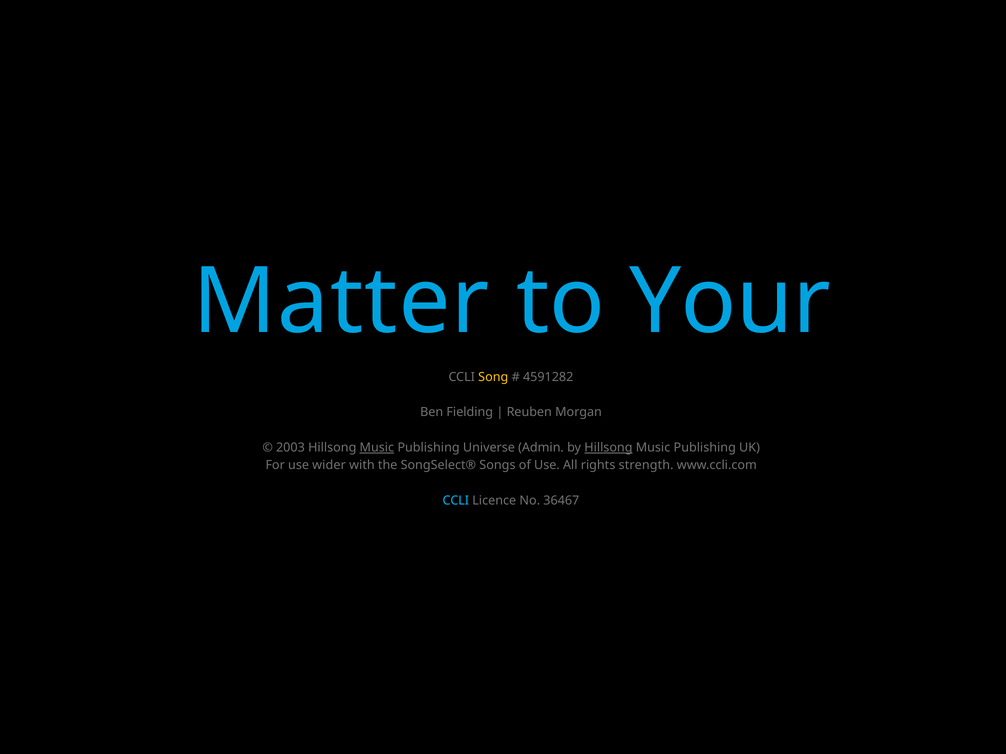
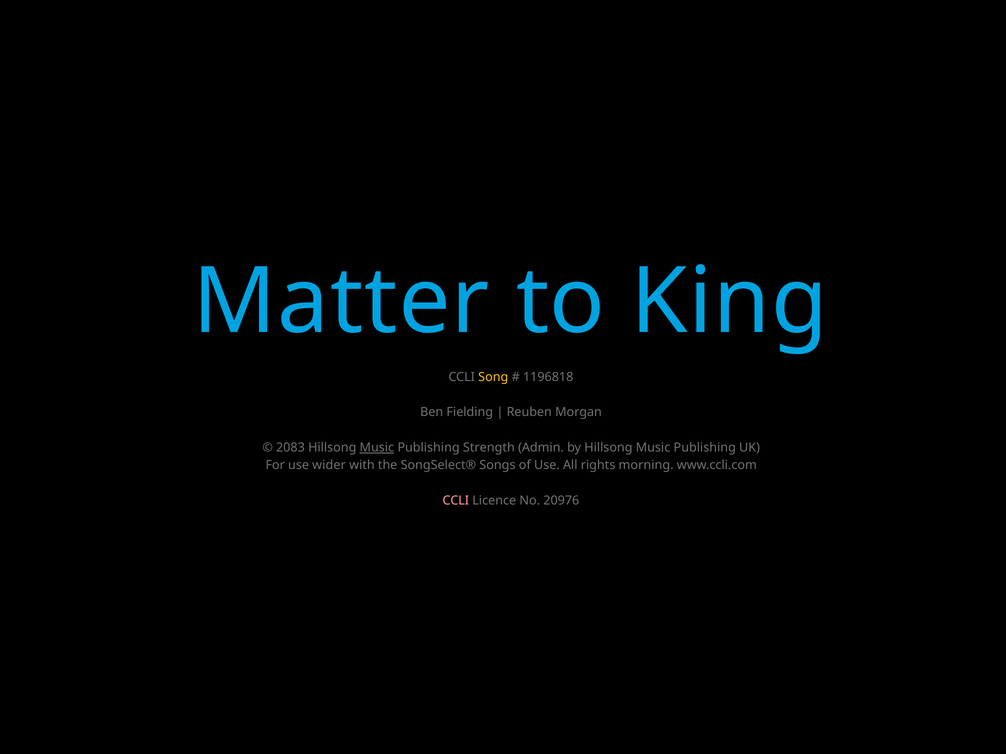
Your: Your -> King (729, 302)
4591282: 4591282 -> 1196818 (548, 377)
2003: 2003 -> 2083 (290, 448)
Universe: Universe -> Strength (489, 448)
Hillsong underline: present -> none (608, 448)
strength: strength -> morning (646, 465)
CCLI colour: light blue -> pink (456, 501)
36467: 36467 -> 20976 (561, 501)
